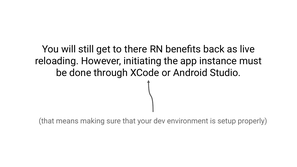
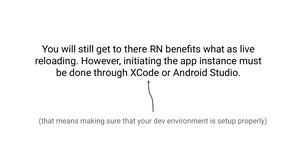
back: back -> what (214, 49)
